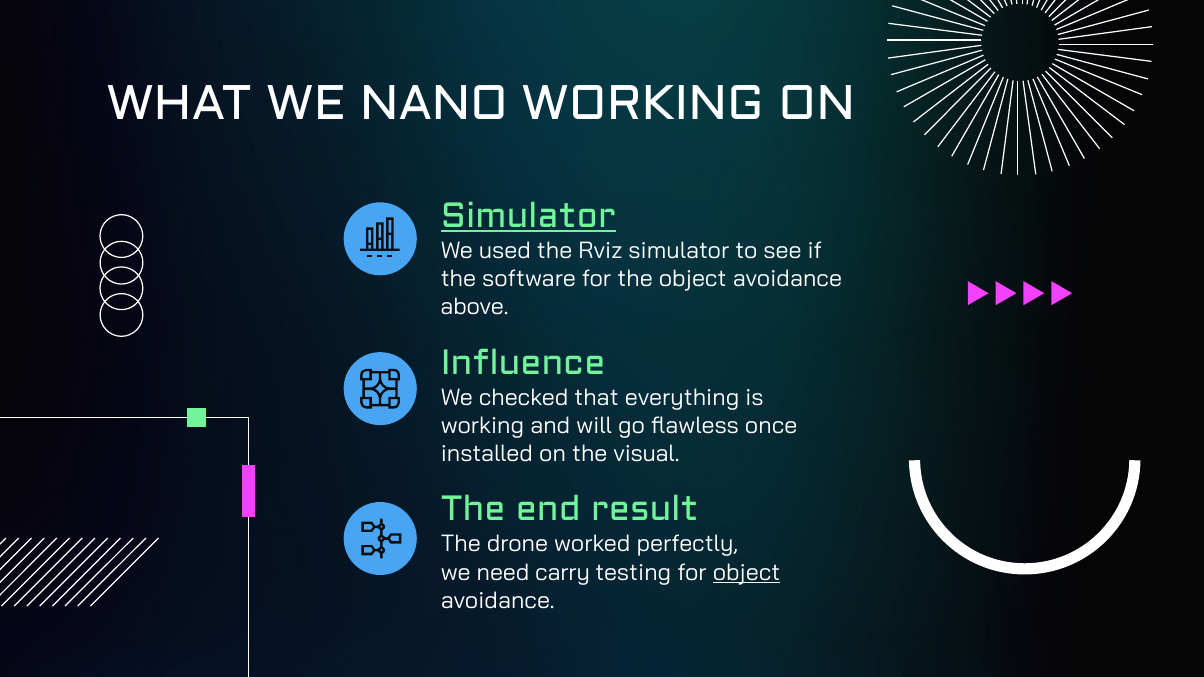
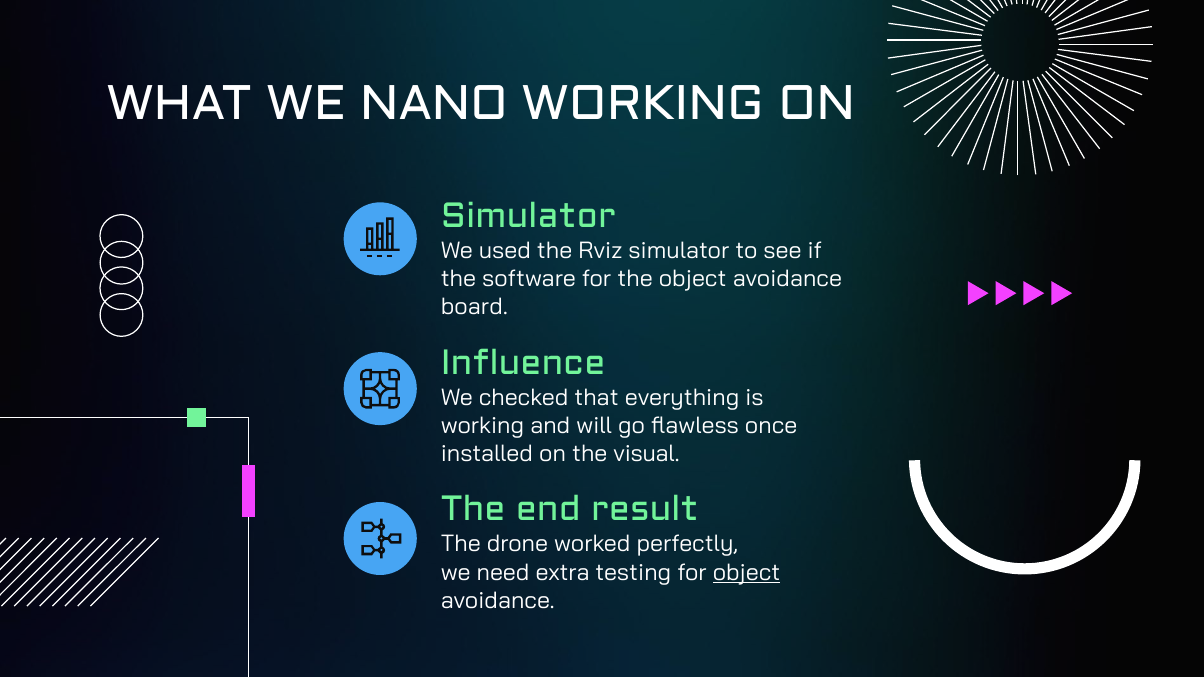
Simulator underline: present -> none (528, 216)
above: above -> board (474, 307)
carry: carry -> extra (563, 573)
